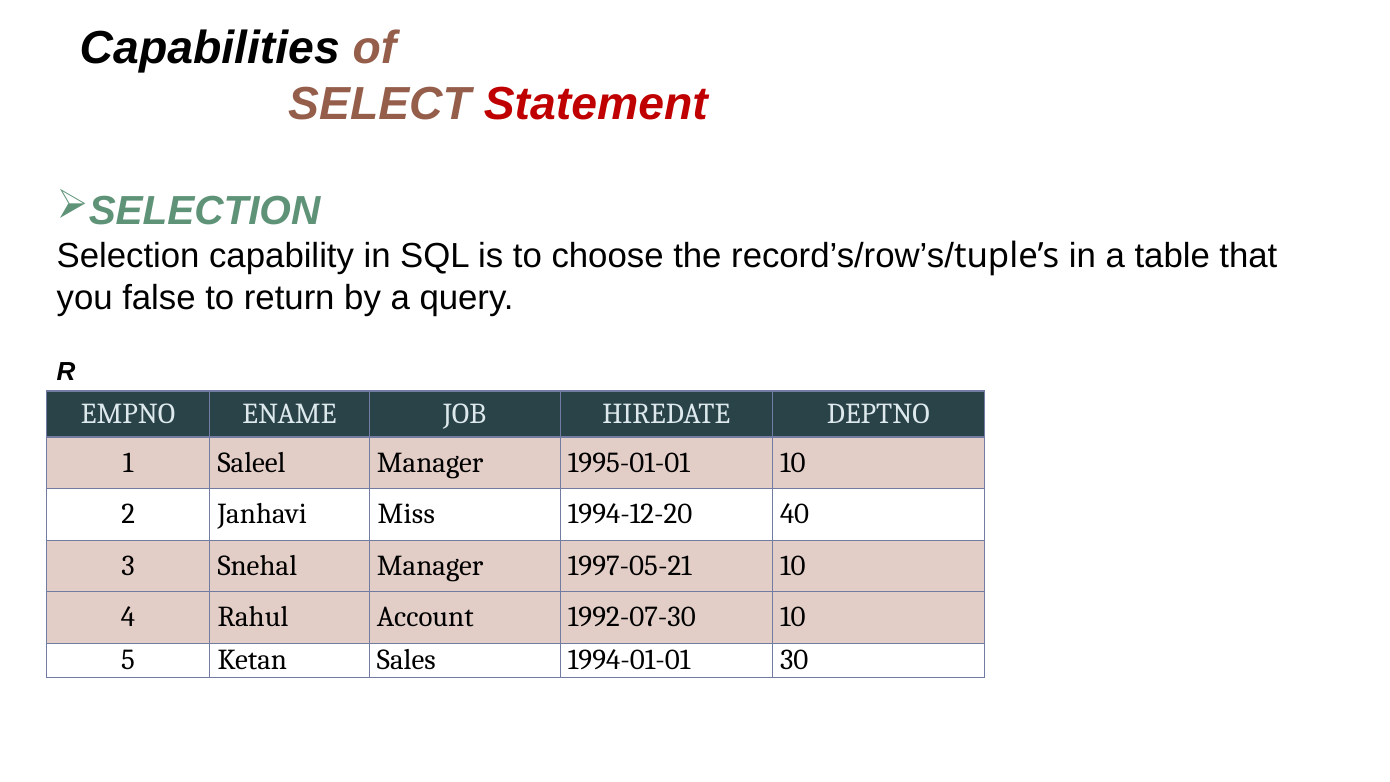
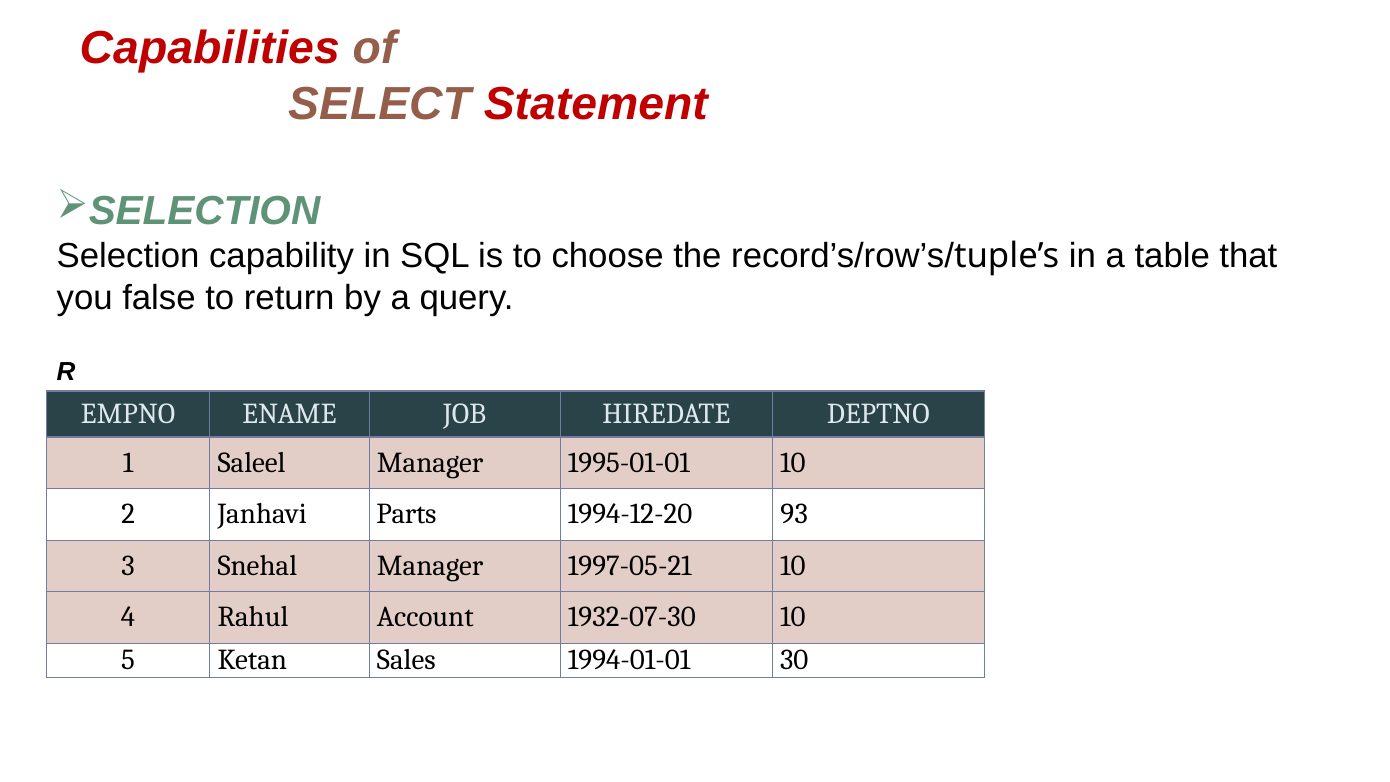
Capabilities colour: black -> red (210, 49)
Miss: Miss -> Parts (407, 514)
40: 40 -> 93 (794, 514)
1992-07-30: 1992-07-30 -> 1932-07-30 (632, 617)
